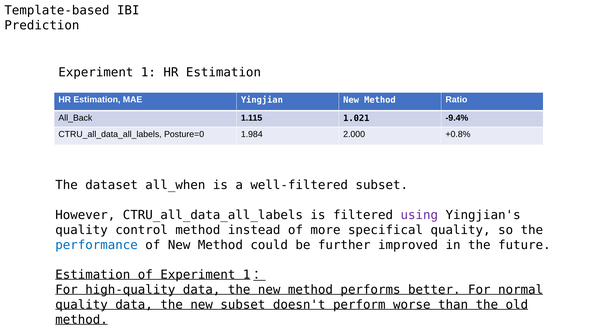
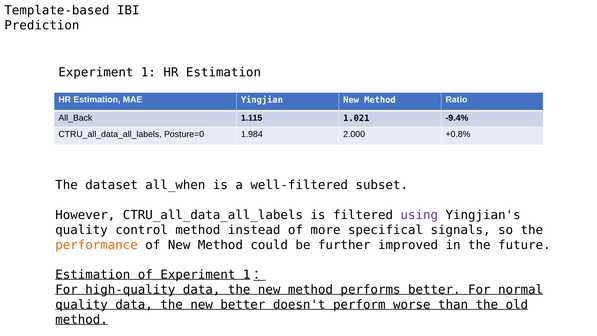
specifical quality: quality -> signals (461, 230)
performance colour: blue -> orange (97, 245)
new subset: subset -> better (243, 305)
